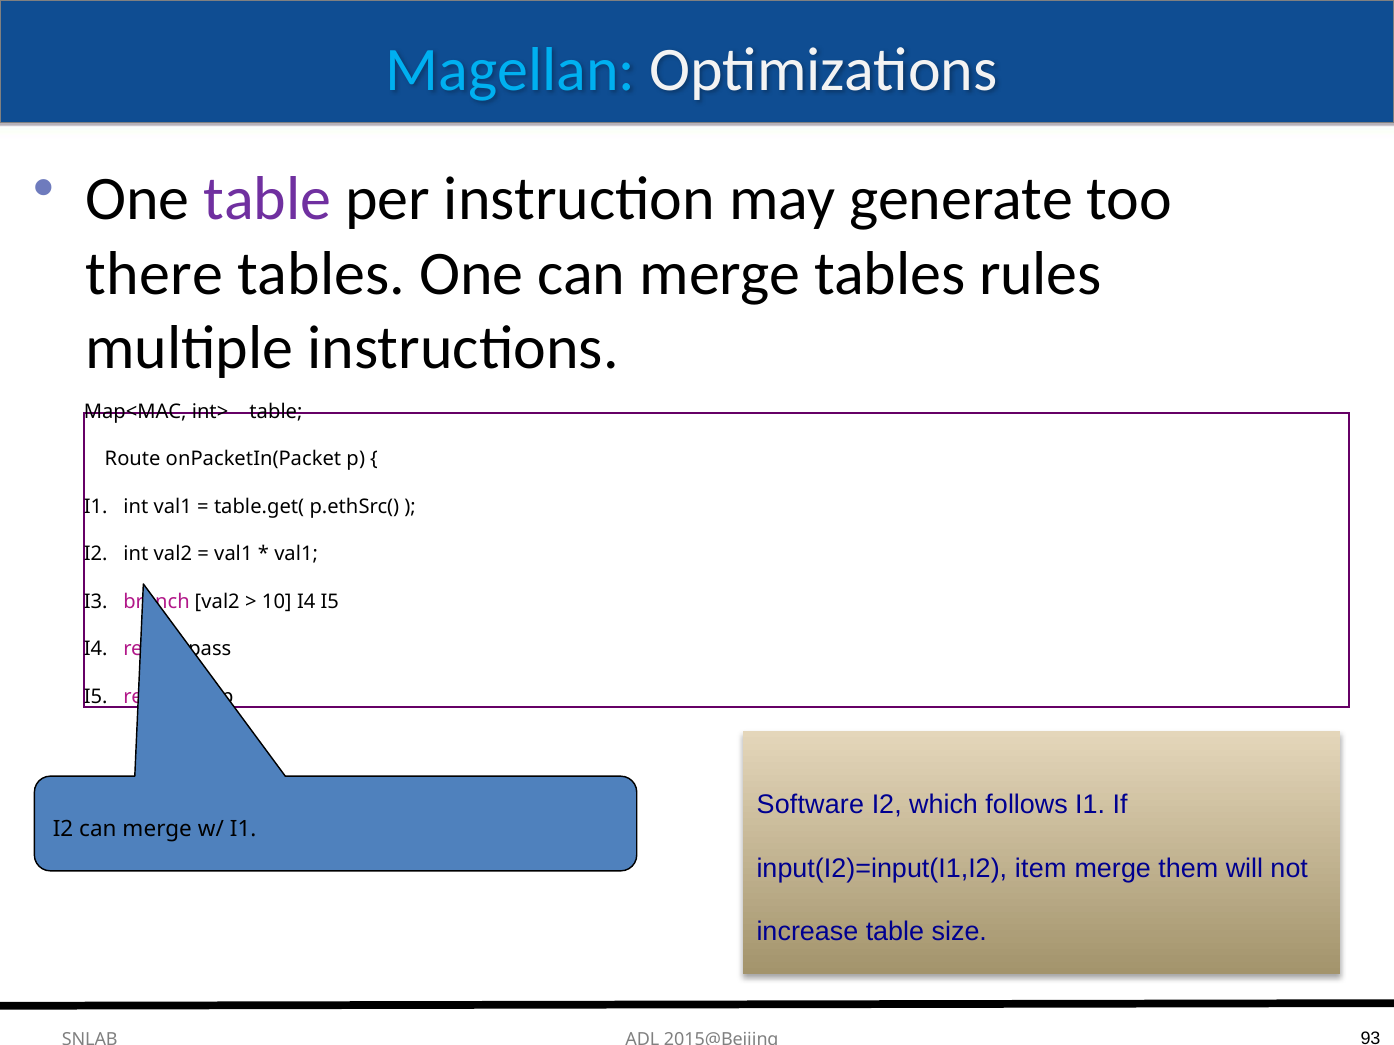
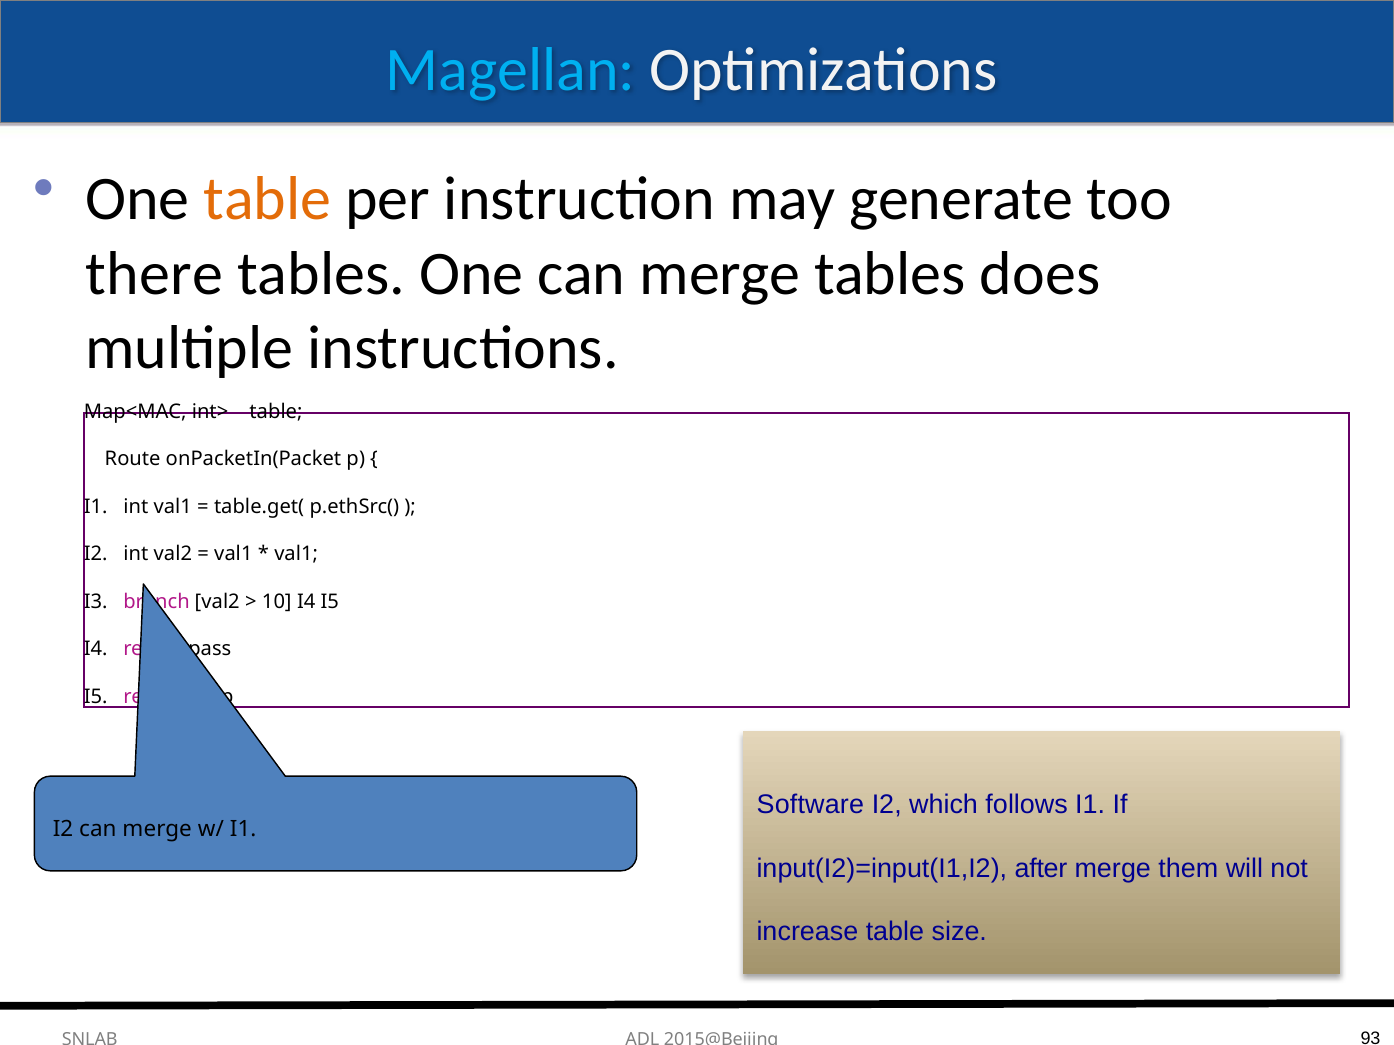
table colour: purple -> orange (267, 200)
rules: rules -> does (1040, 274)
item: item -> after (1041, 869)
